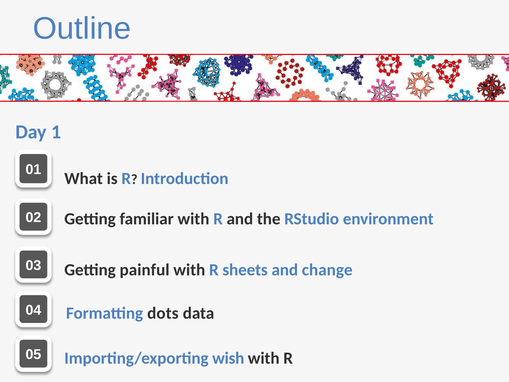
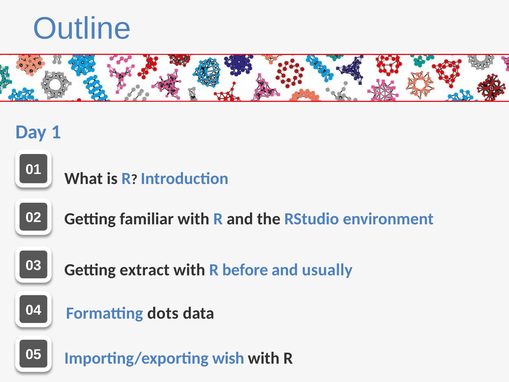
painful: painful -> extract (145, 270)
sheets: sheets -> before (245, 270)
change: change -> usually (327, 270)
